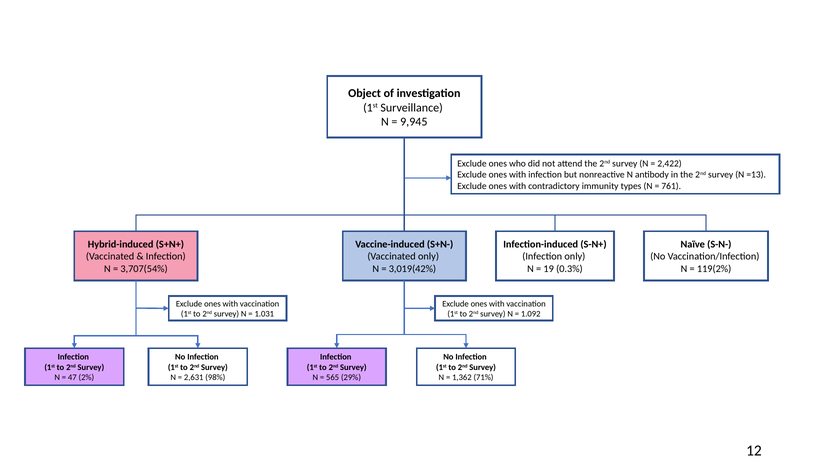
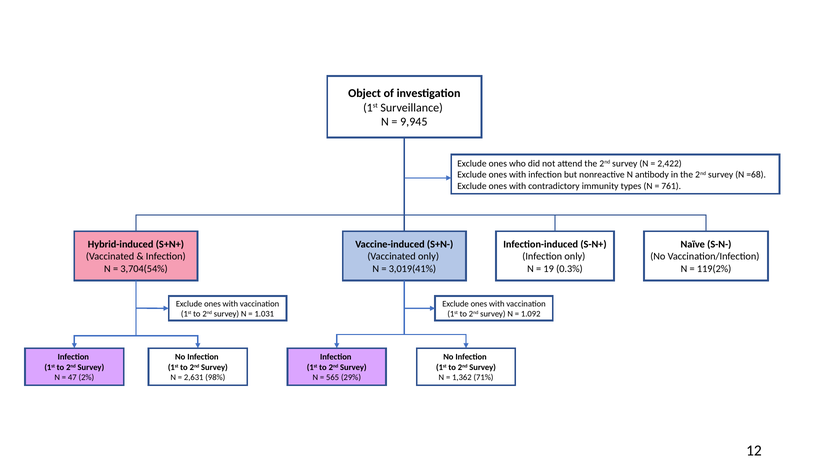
=13: =13 -> =68 (756, 175)
3,707(54%: 3,707(54% -> 3,704(54% (144, 269)
3,019(42%: 3,019(42% -> 3,019(41% (412, 269)
